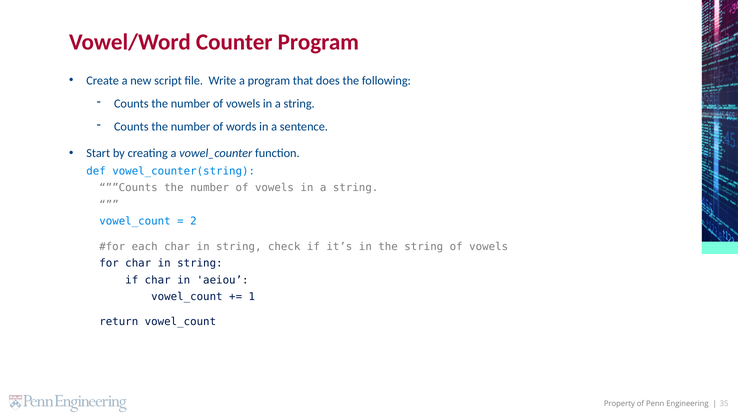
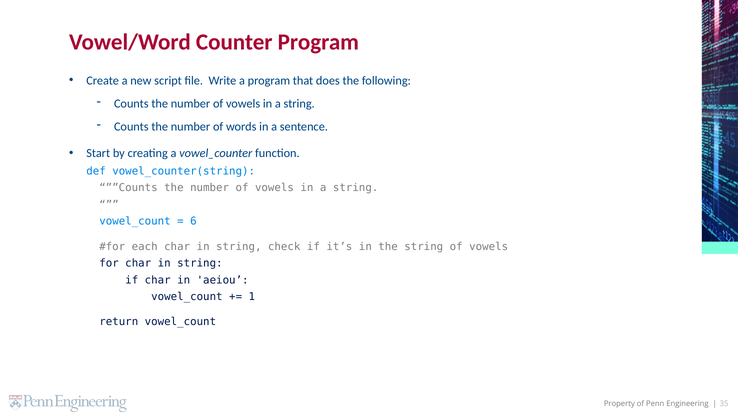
2: 2 -> 6 (193, 221)
